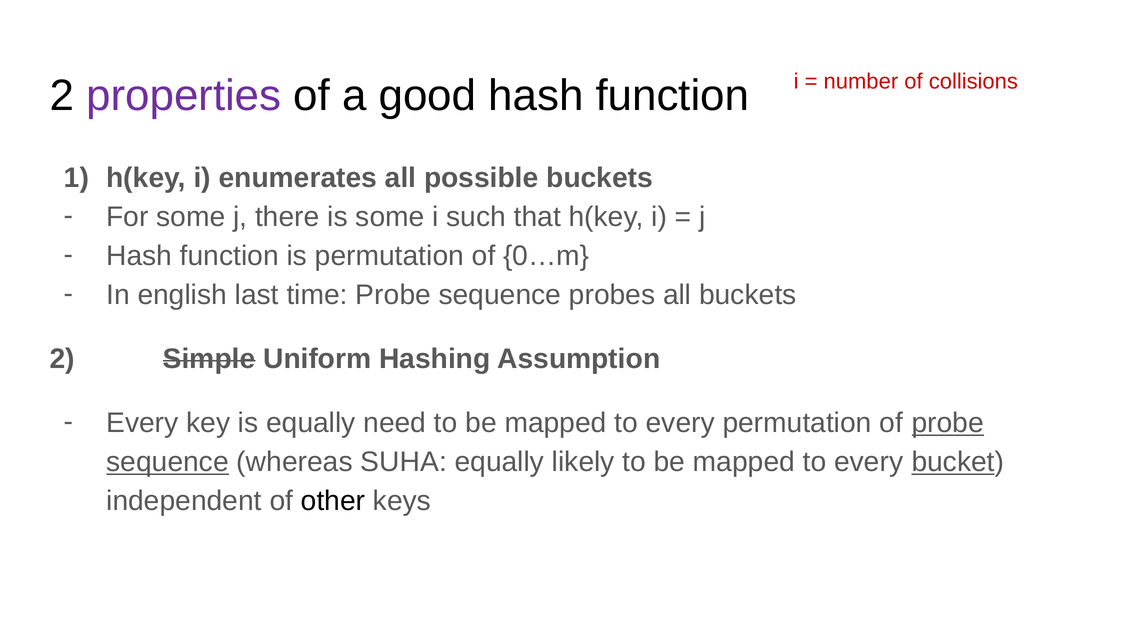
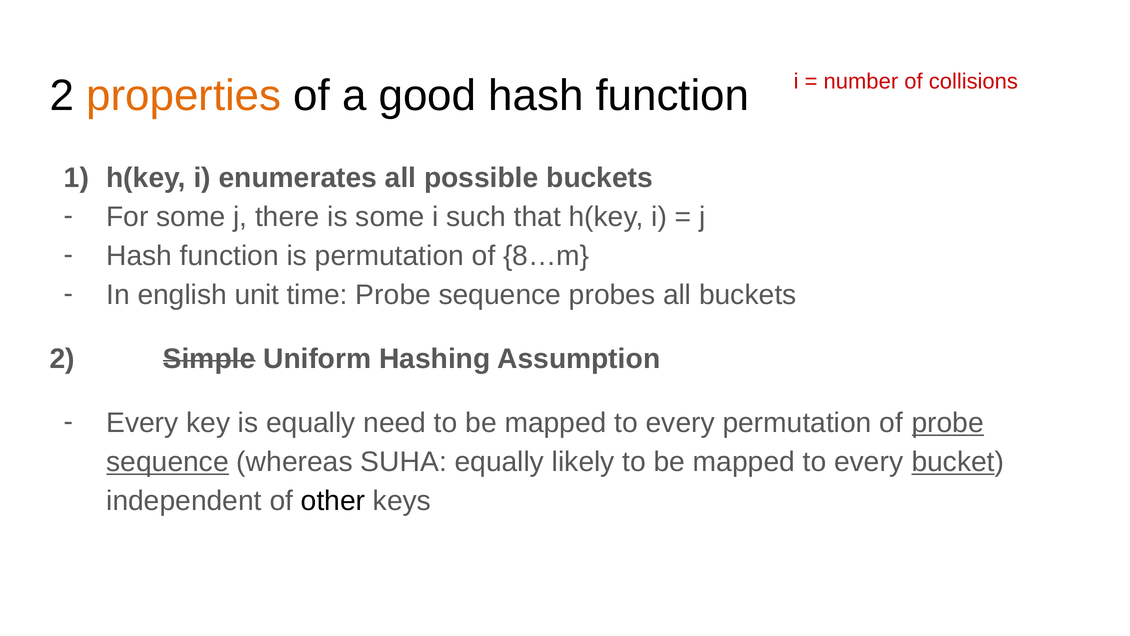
properties colour: purple -> orange (184, 96)
0…m: 0…m -> 8…m (546, 256)
last: last -> unit (257, 295)
